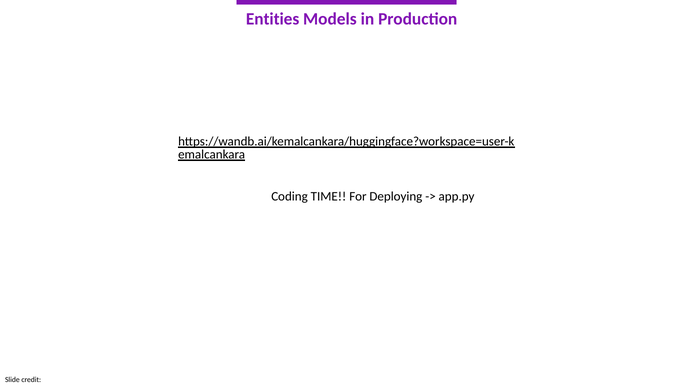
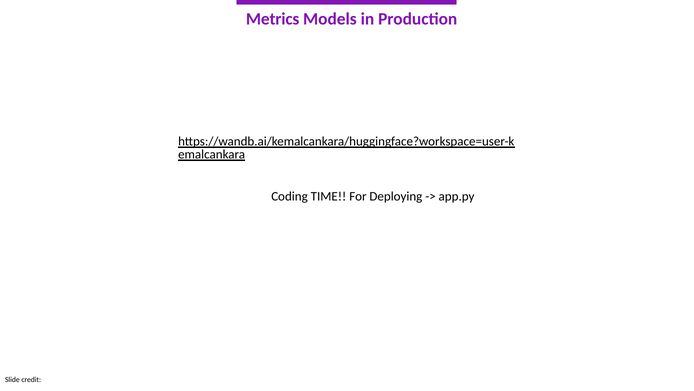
Entities: Entities -> Metrics (273, 19)
